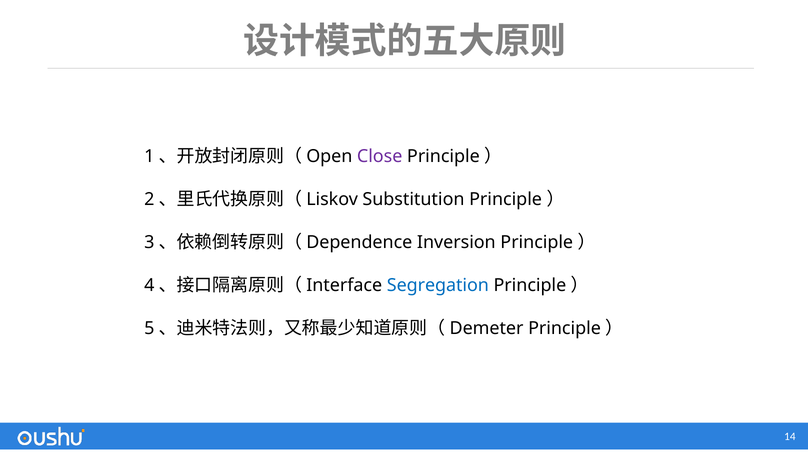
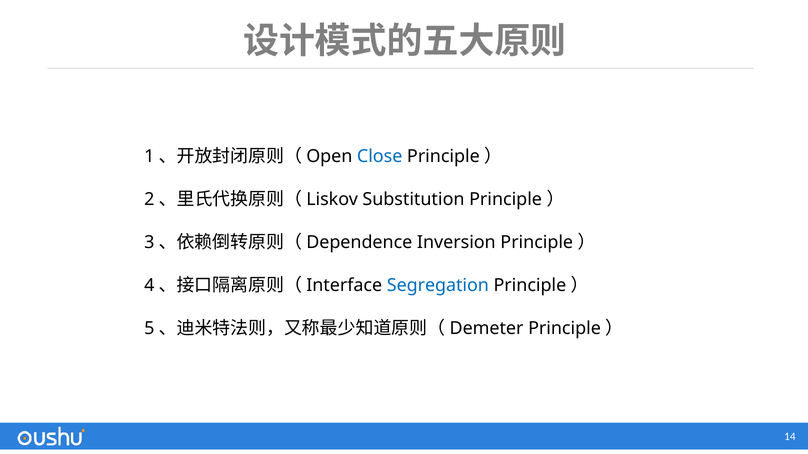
Close colour: purple -> blue (380, 157)
